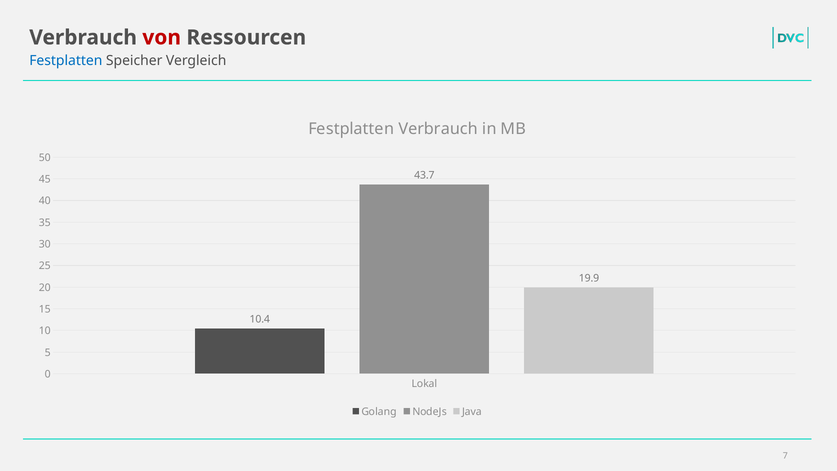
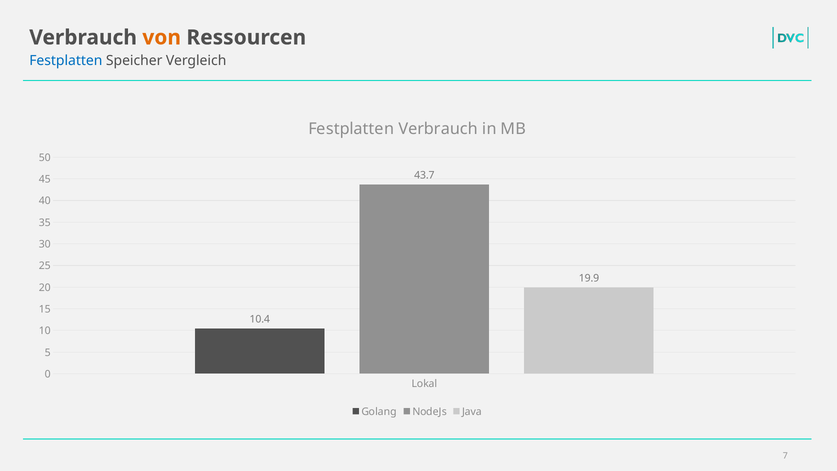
von colour: red -> orange (162, 37)
